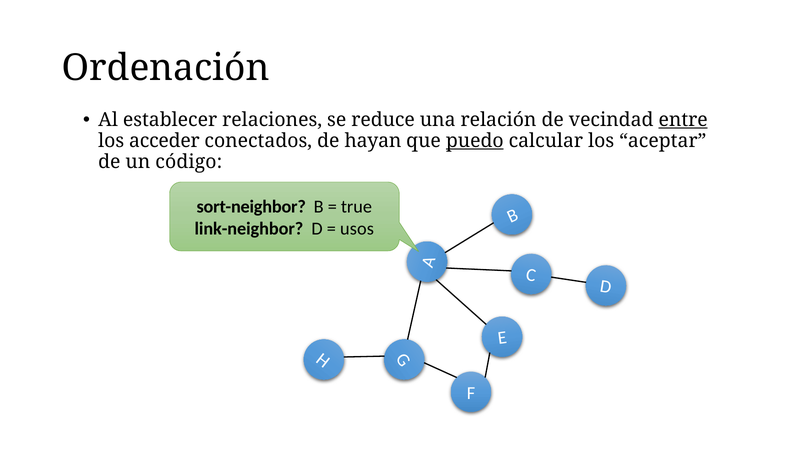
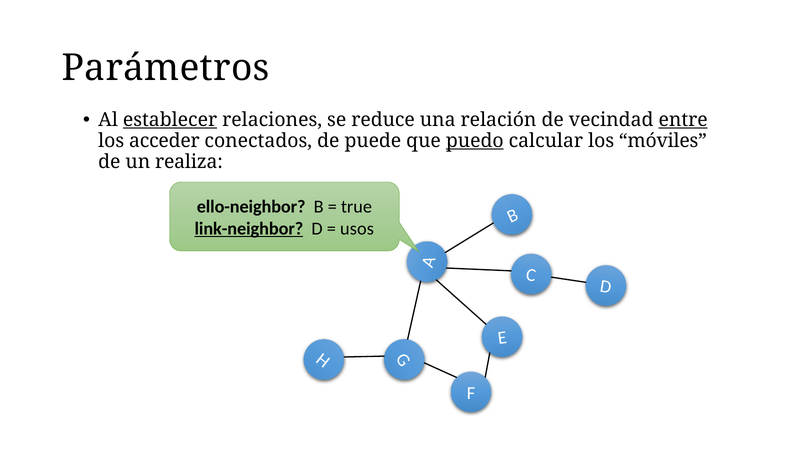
Ordenación: Ordenación -> Parámetros (166, 68)
establecer underline: none -> present (170, 120)
hayan: hayan -> puede (373, 141)
aceptar: aceptar -> móviles (663, 141)
código: código -> realiza (189, 162)
sort-neighbor: sort-neighbor -> ello-neighbor (251, 207)
link-neighbor underline: none -> present (249, 228)
